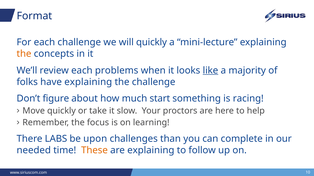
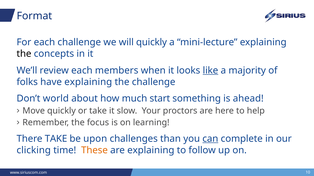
the colour: orange -> black (24, 54)
problems: problems -> members (117, 71)
figure: figure -> world (56, 99)
racing: racing -> ahead (248, 99)
There LABS: LABS -> TAKE (56, 139)
can underline: none -> present (210, 139)
needed: needed -> clicking (34, 151)
